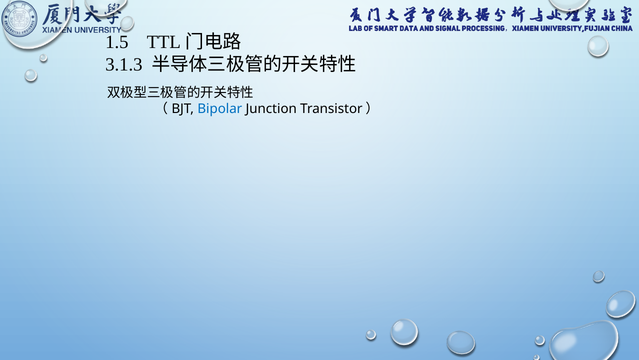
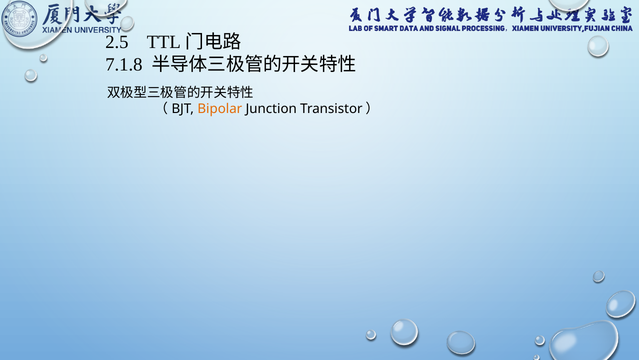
1.5: 1.5 -> 2.5 (117, 42)
3.1.3: 3.1.3 -> 7.1.8 (124, 64)
Bipolar colour: blue -> orange (220, 109)
